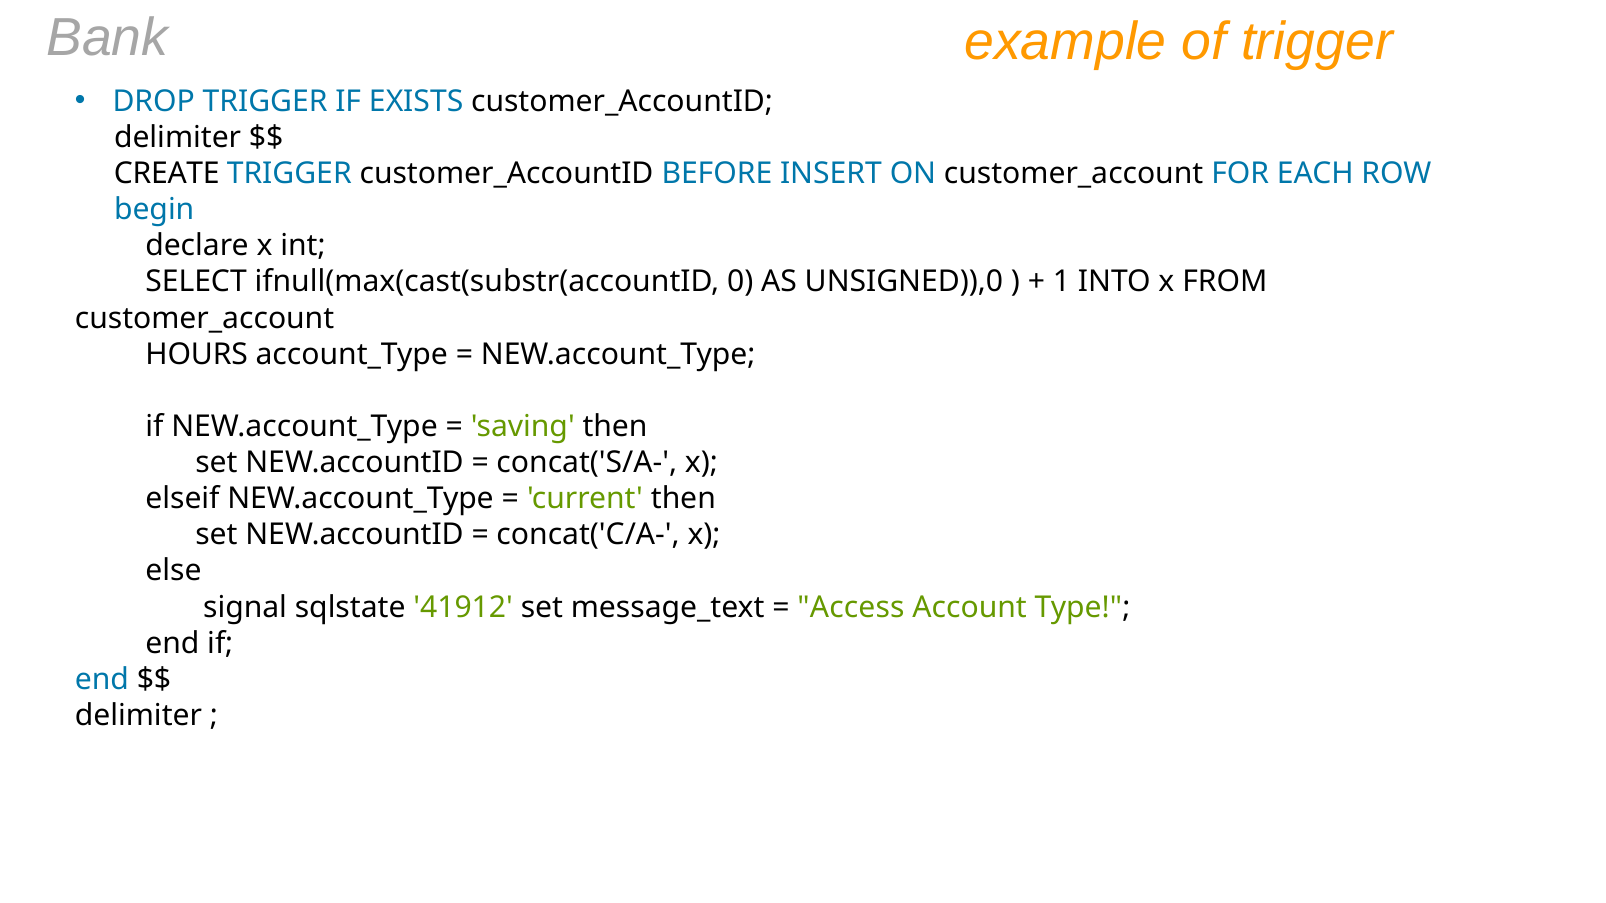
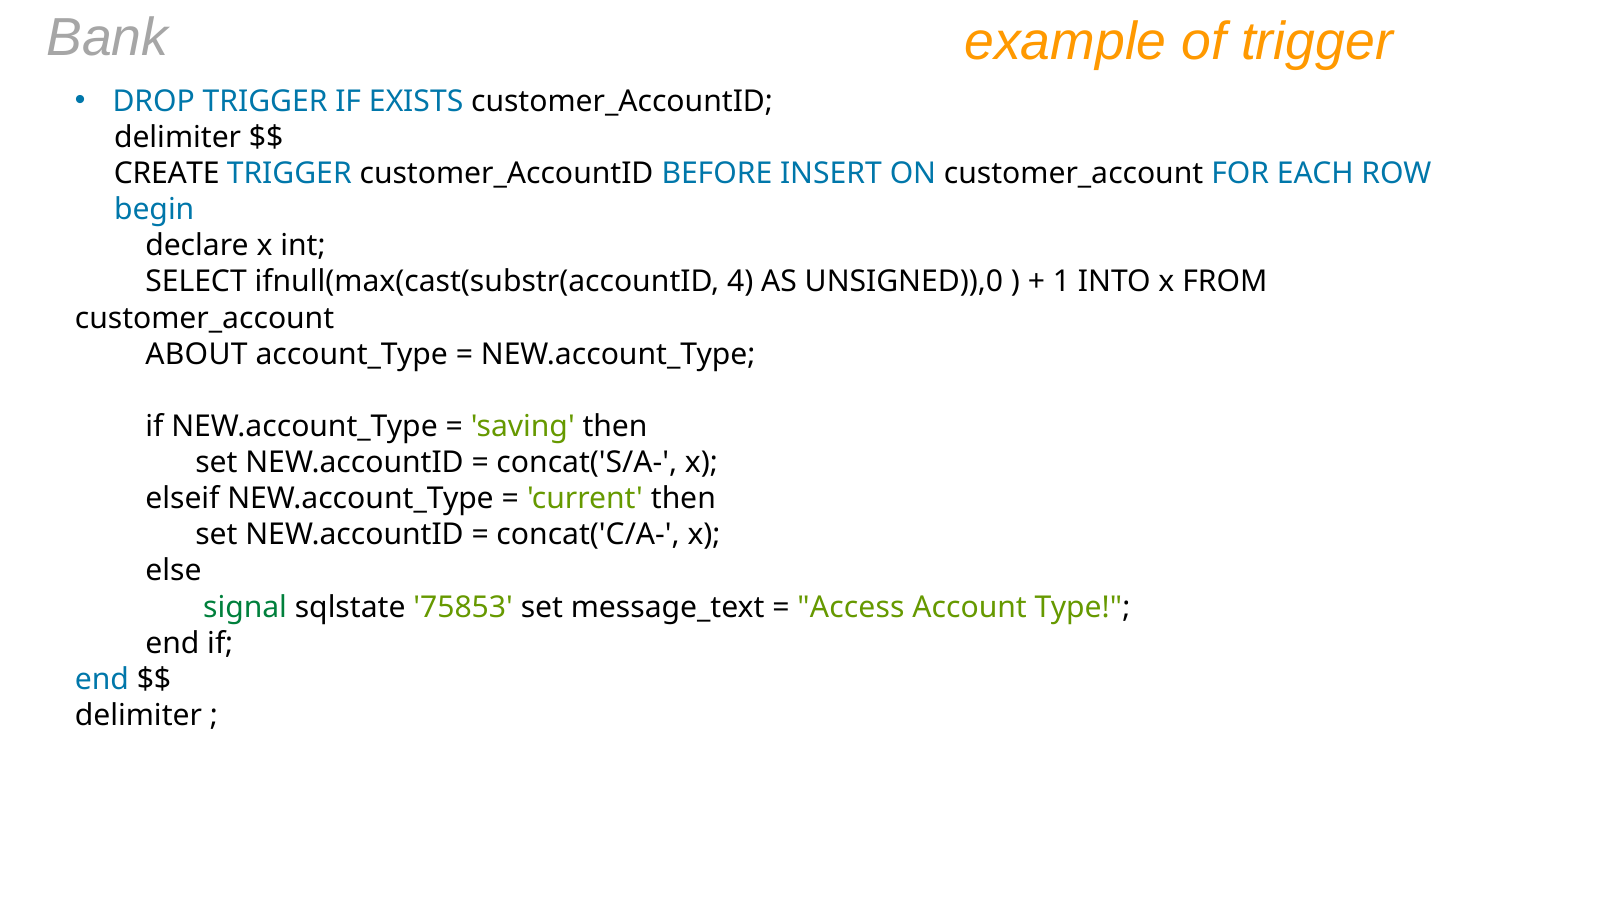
0: 0 -> 4 (740, 282)
HOURS: HOURS -> ABOUT (196, 354)
signal colour: black -> green (245, 607)
41912: 41912 -> 75853 (463, 607)
